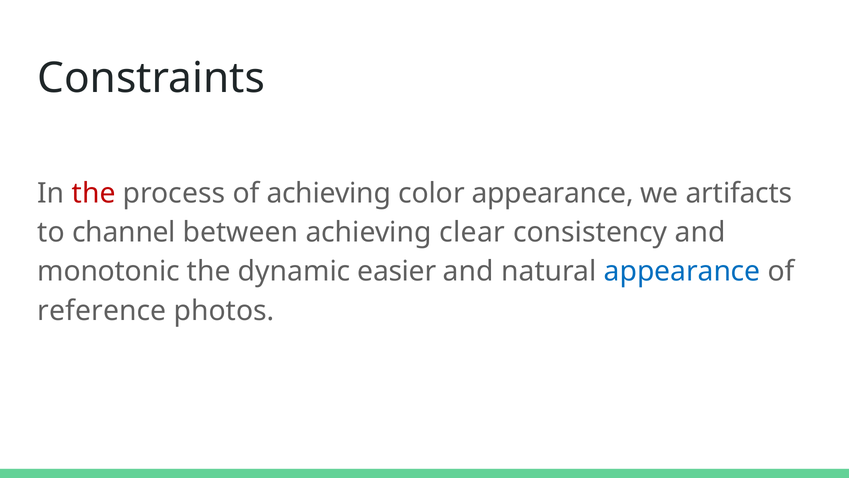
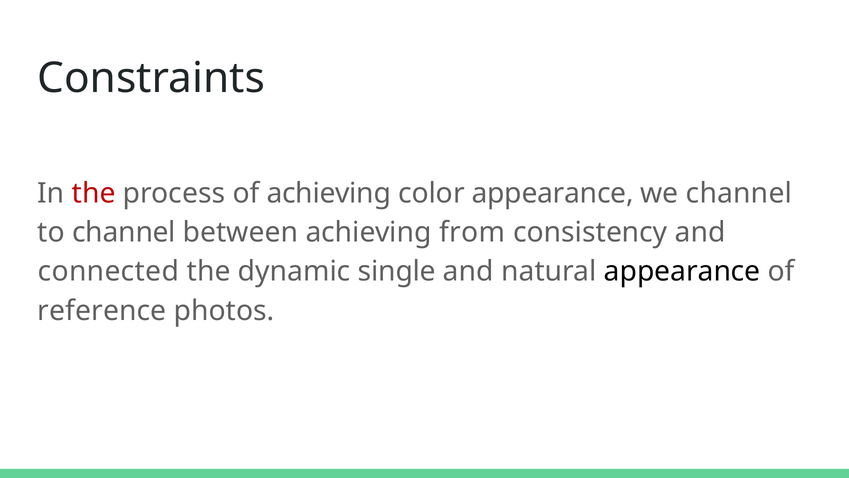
we artifacts: artifacts -> channel (739, 193)
clear: clear -> from (472, 232)
monotonic: monotonic -> connected (108, 271)
easier: easier -> single (397, 271)
appearance colour: blue -> black (682, 271)
